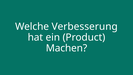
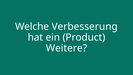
Machen: Machen -> Weitere (66, 48)
